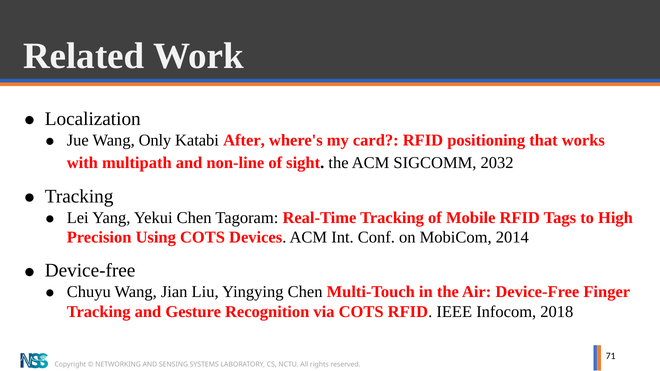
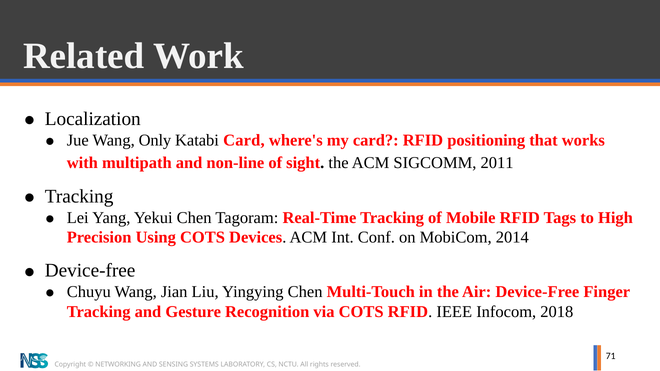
Katabi After: After -> Card (244, 140)
2032: 2032 -> 2011 (497, 163)
